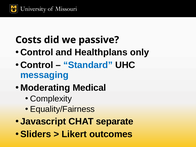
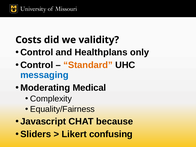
passive: passive -> validity (99, 40)
Standard colour: blue -> orange (88, 65)
separate: separate -> because (115, 121)
outcomes: outcomes -> confusing (111, 134)
